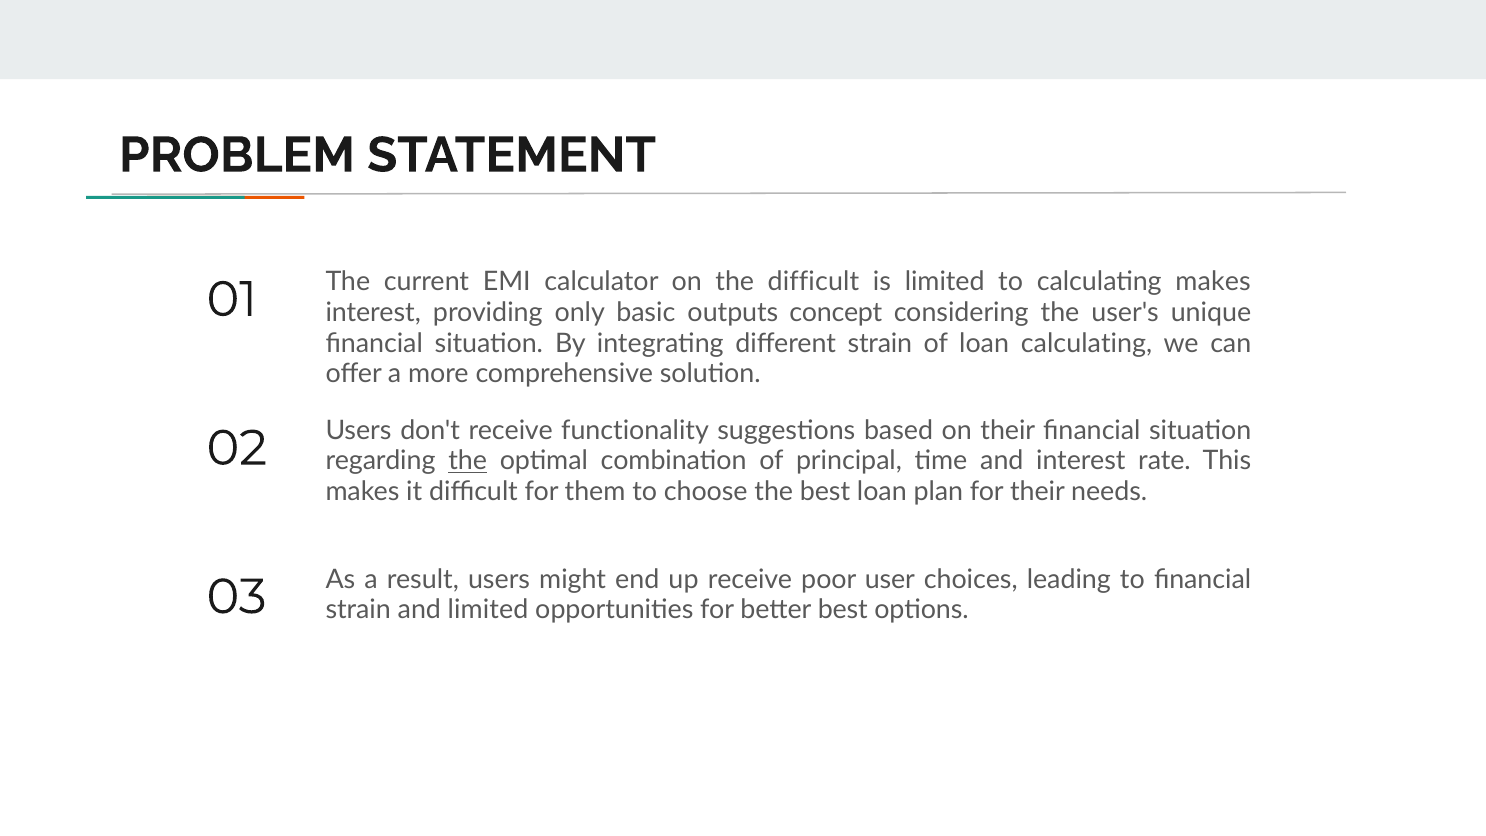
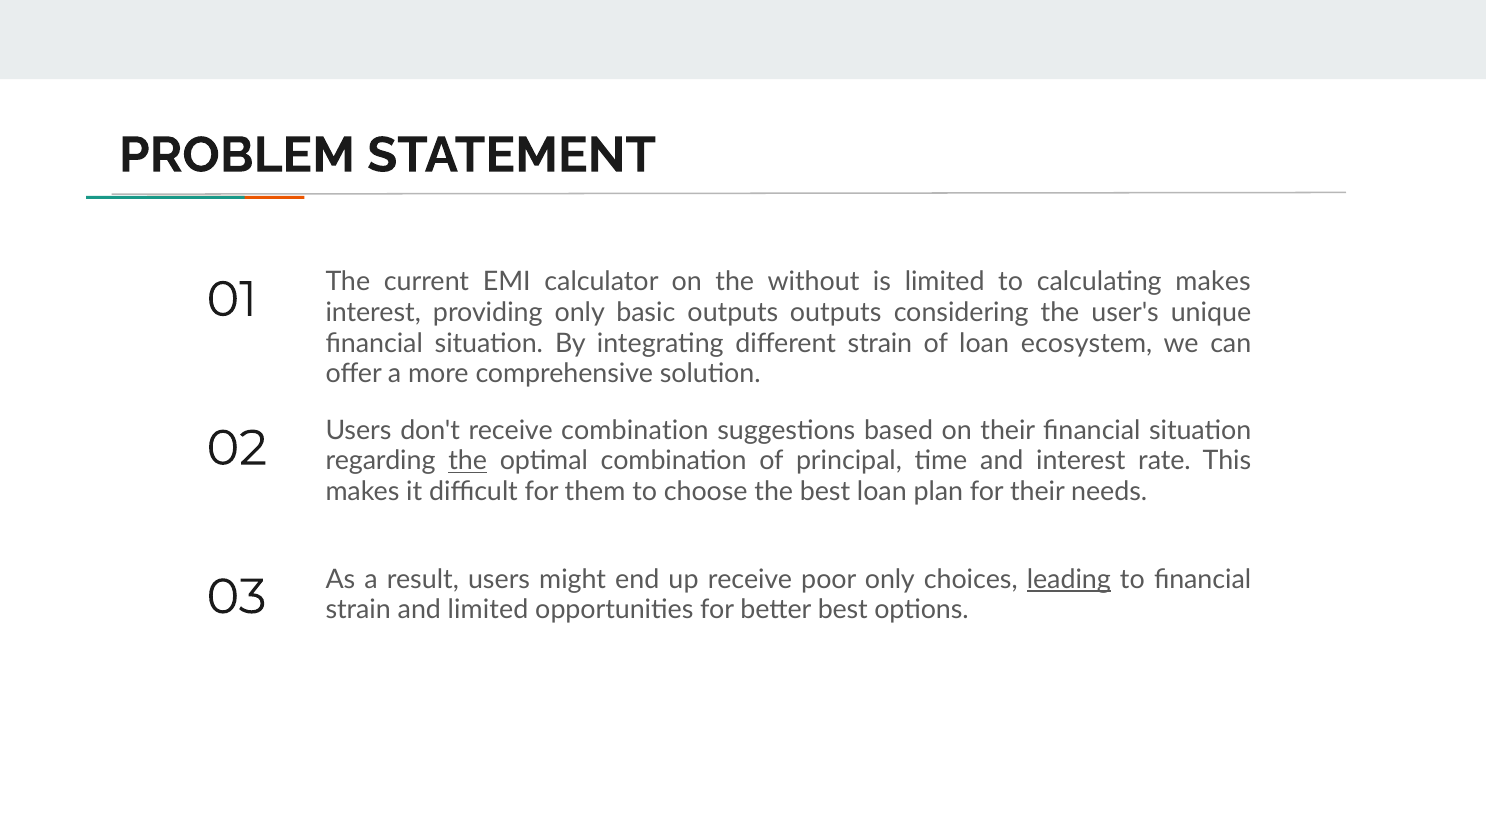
the difficult: difficult -> without (813, 282)
outputs concept: concept -> outputs (836, 313)
loan calculating: calculating -> ecosystem (1087, 343)
receive functionality: functionality -> combination (635, 430)
poor user: user -> only (890, 579)
leading underline: none -> present (1069, 579)
